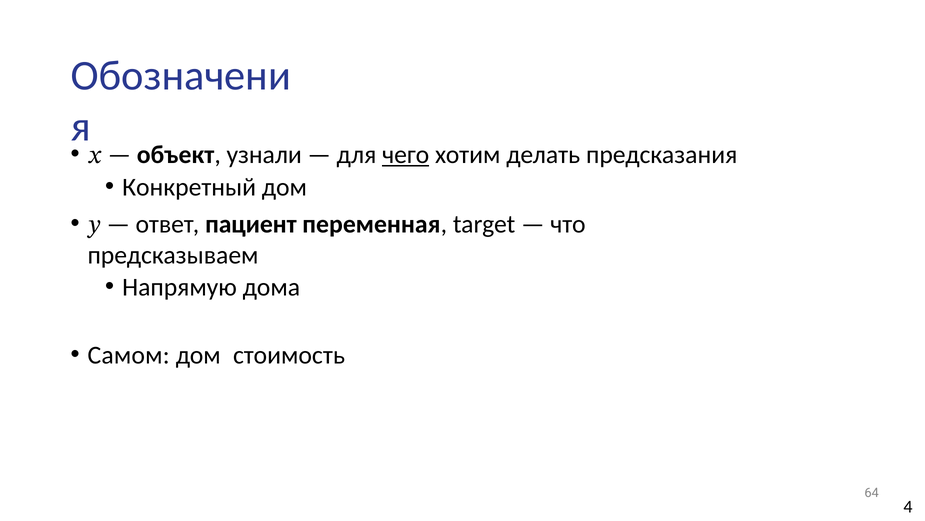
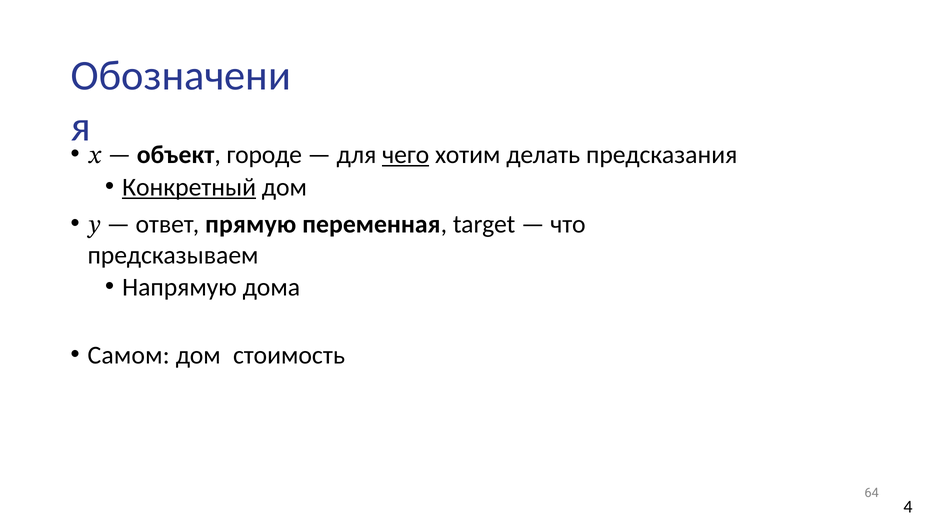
узнали: узнали -> городе (264, 155)
Конкретный underline: none -> present (189, 187)
пациент: пациент -> прямую (251, 224)
